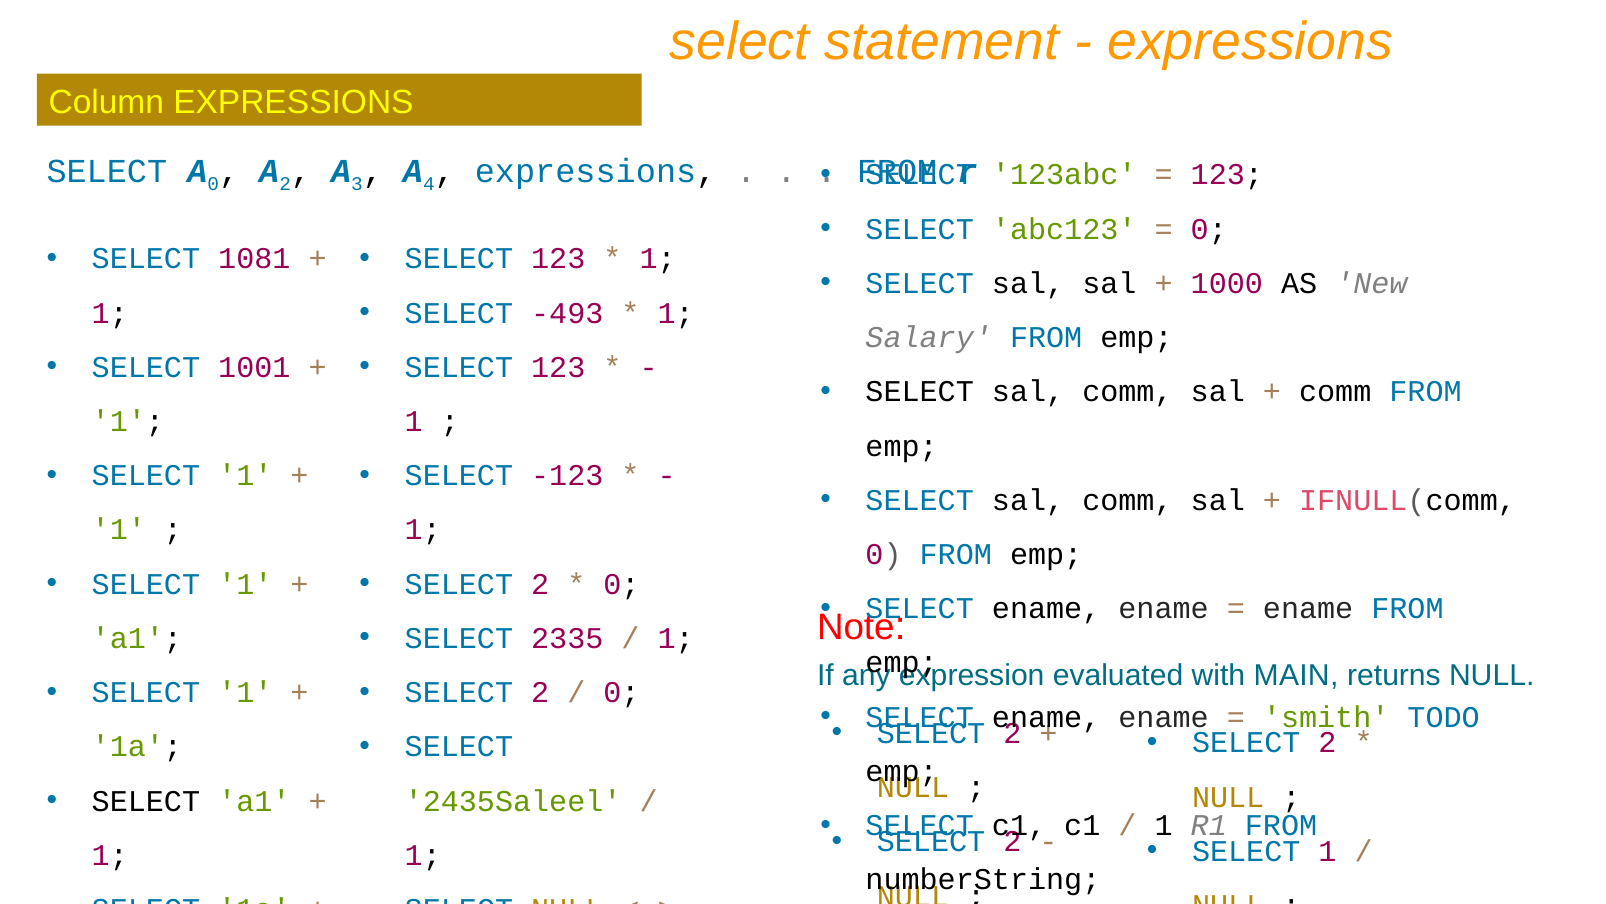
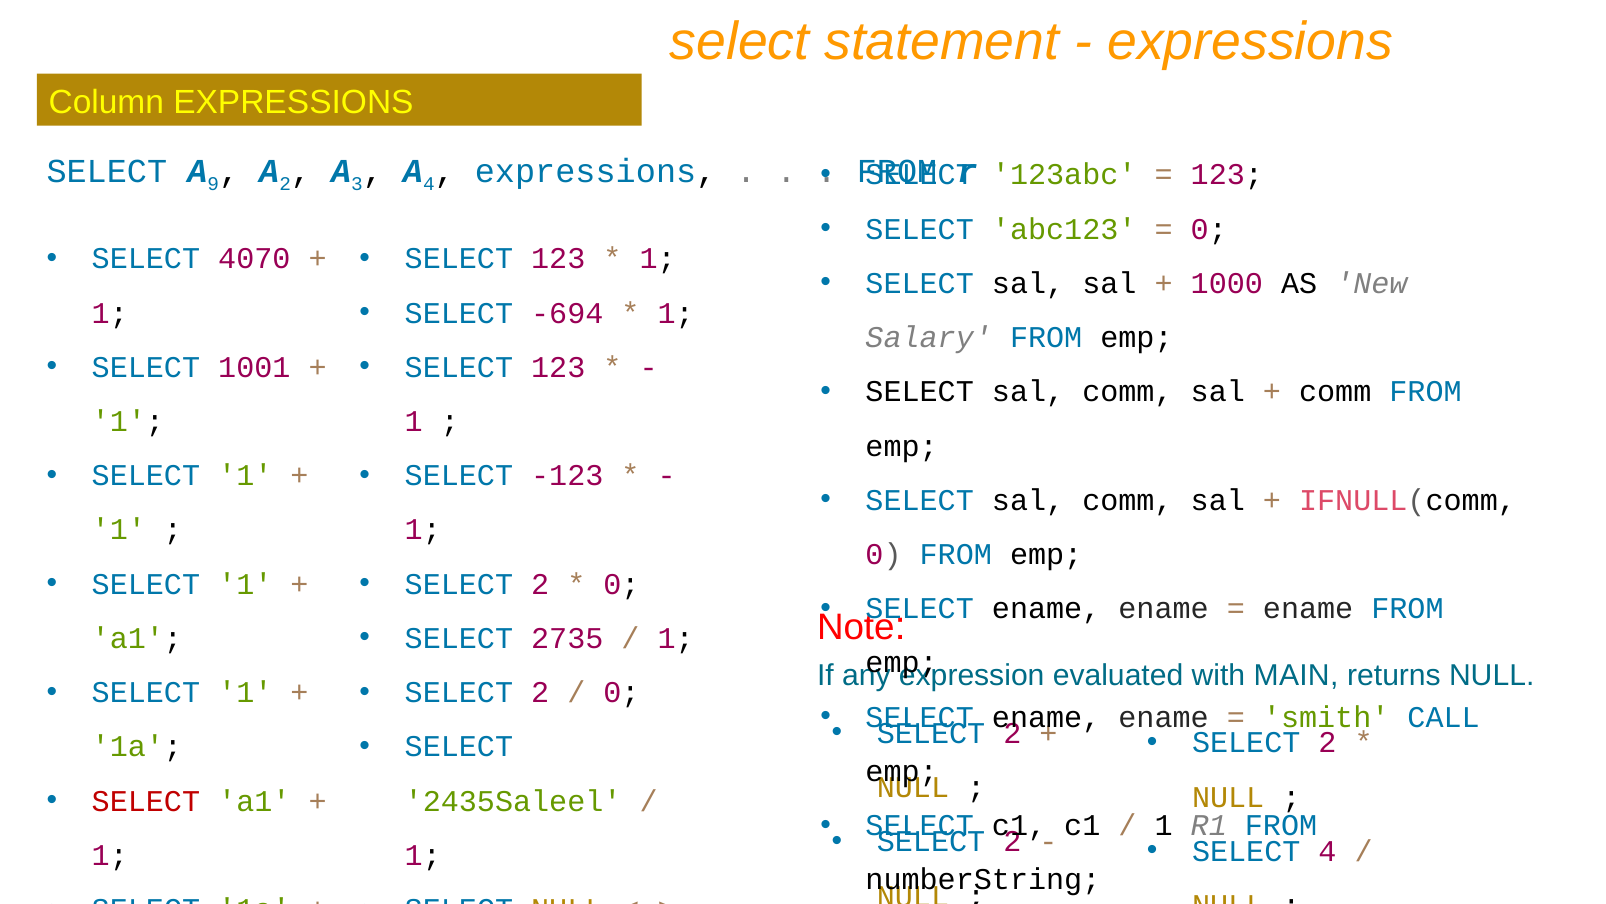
0: 0 -> 9 (213, 184)
1081: 1081 -> 4070 (254, 259)
-493: -493 -> -694 (567, 313)
2335: 2335 -> 2735 (567, 638)
TODO: TODO -> CALL (1444, 717)
SELECT colour: black -> red (146, 801)
1: 1 -> 4 (1328, 851)
